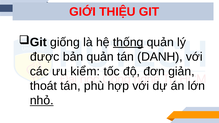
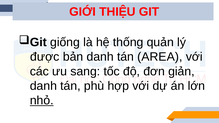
thống underline: present -> none (128, 42)
bản quản: quản -> danh (100, 57)
DANH: DANH -> AREA (160, 57)
kiểm: kiểm -> sang (85, 71)
thoát: thoát -> danh (43, 86)
